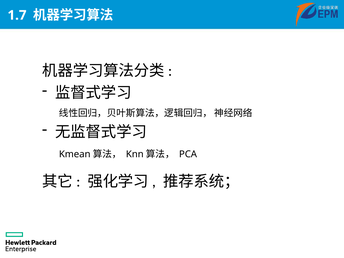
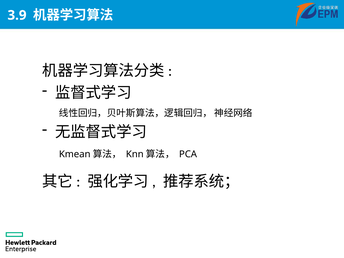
1.7: 1.7 -> 3.9 (17, 15)
